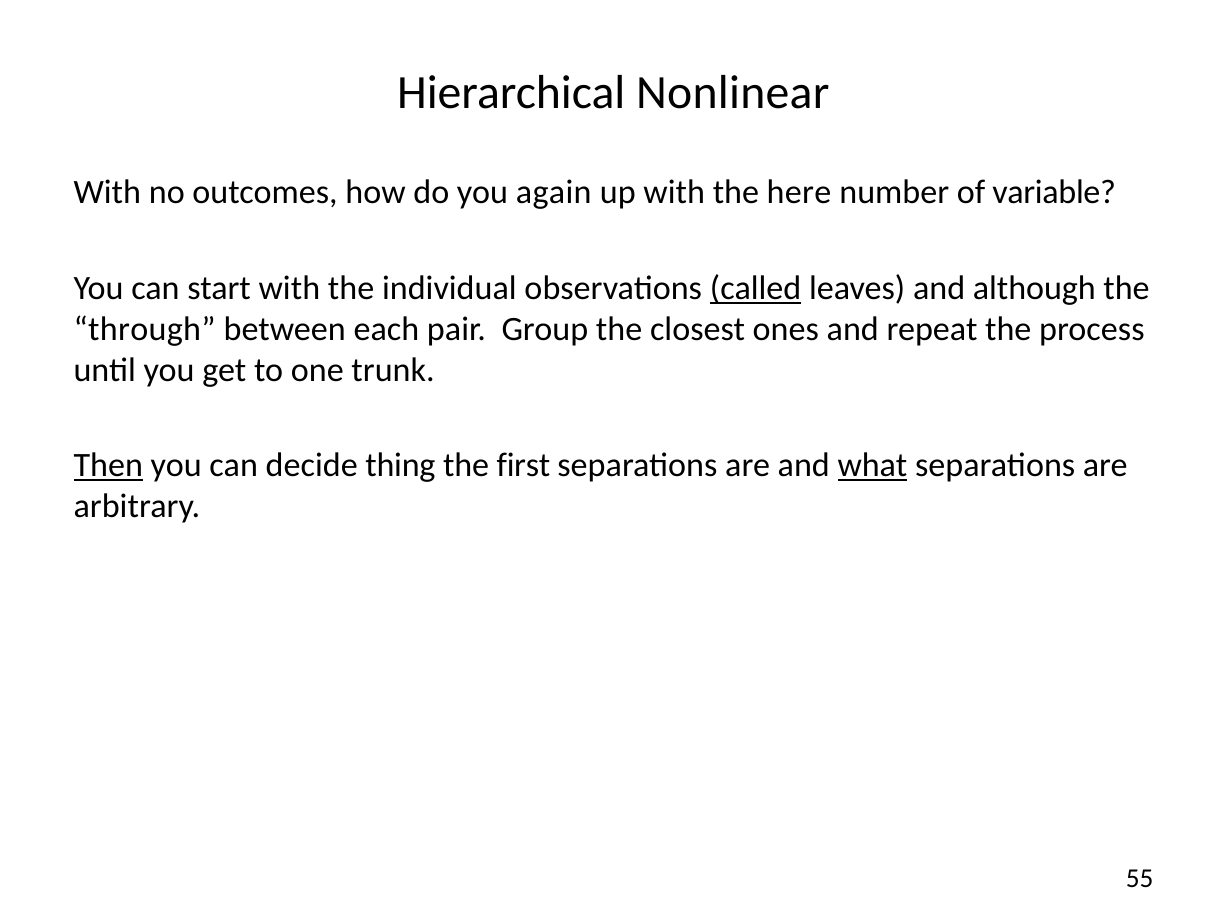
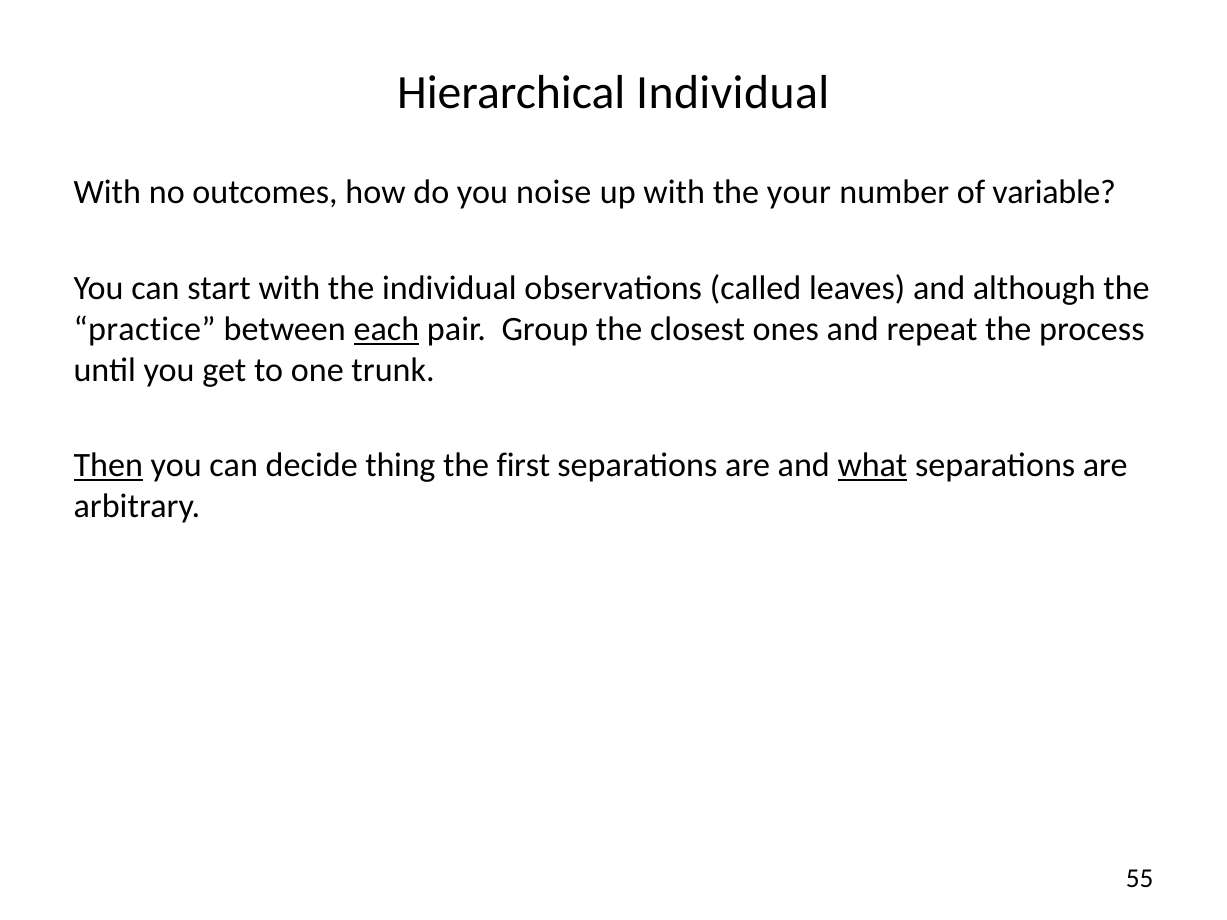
Hierarchical Nonlinear: Nonlinear -> Individual (733, 93)
again: again -> noise (554, 193)
here: here -> your (799, 193)
called underline: present -> none (756, 288)
through: through -> practice (145, 329)
each underline: none -> present (386, 329)
